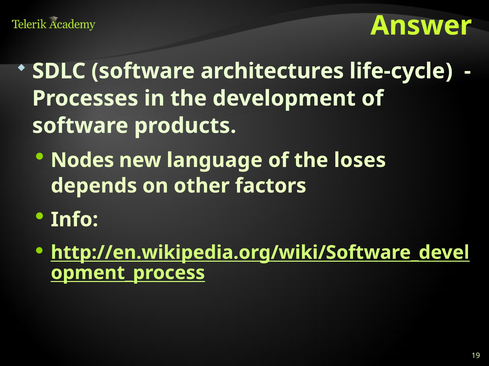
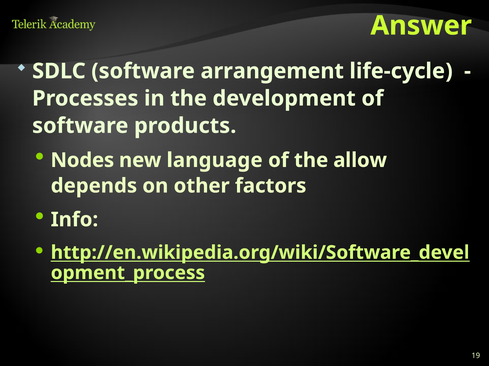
architectures: architectures -> arrangement (272, 71)
loses: loses -> allow (360, 161)
